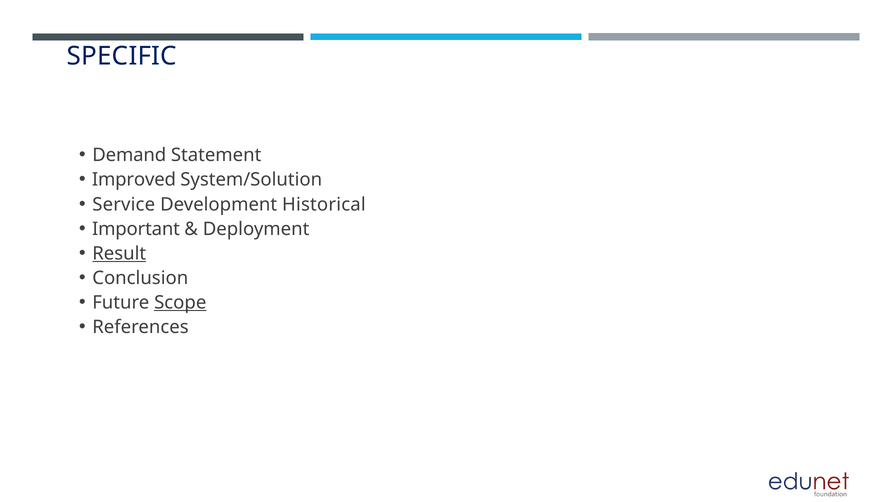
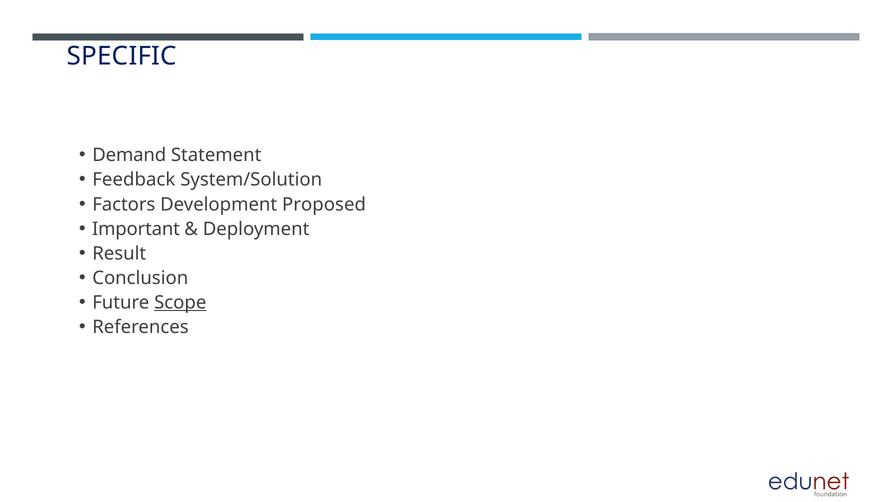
Improved: Improved -> Feedback (134, 180)
Service: Service -> Factors (124, 204)
Historical: Historical -> Proposed (324, 204)
Result underline: present -> none (119, 253)
